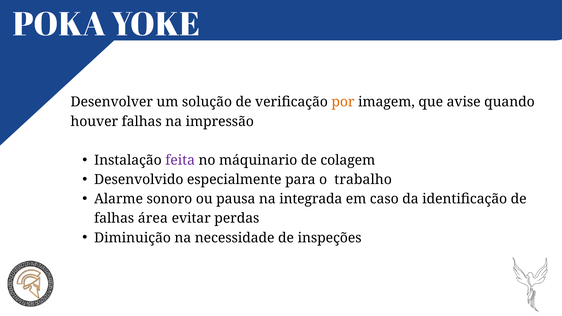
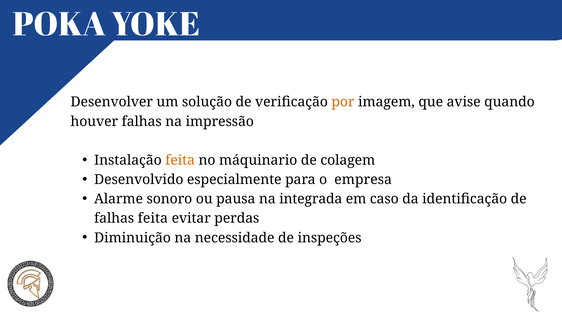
feita colour: purple -> orange (180, 160)
trabalho: trabalho -> empresa (363, 180)
falhas área: área -> feita (153, 218)
